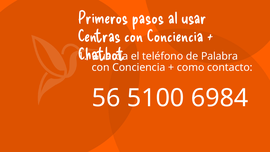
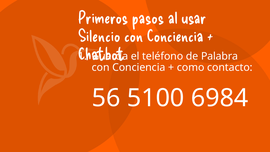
Centras: Centras -> Silencio (99, 36)
